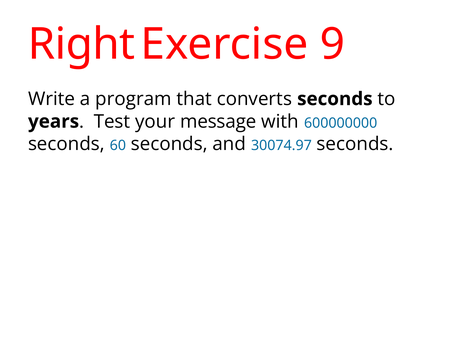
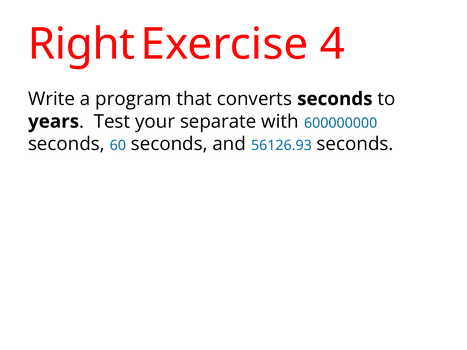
9: 9 -> 4 (332, 44)
message: message -> separate (218, 122)
30074.97: 30074.97 -> 56126.93 (281, 146)
